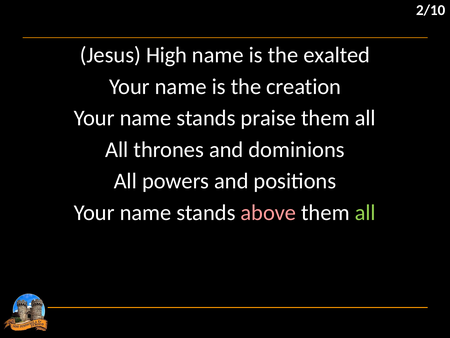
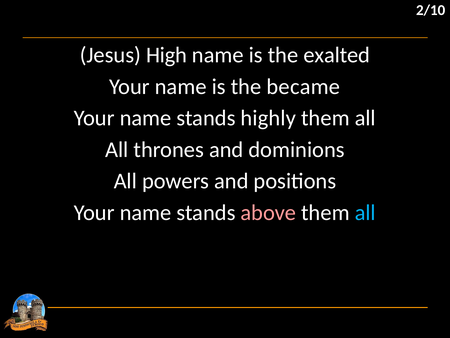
creation: creation -> became (303, 86)
praise: praise -> highly (268, 118)
all colour: light green -> light blue (365, 212)
